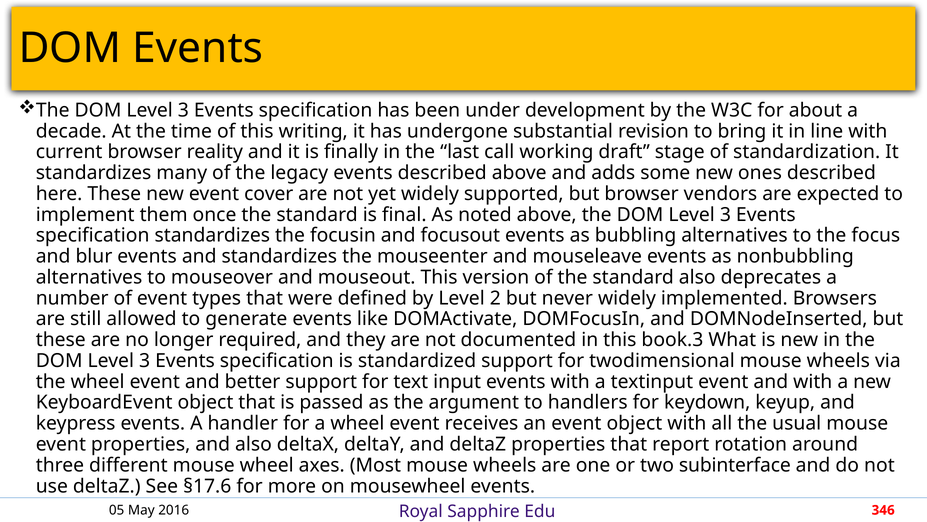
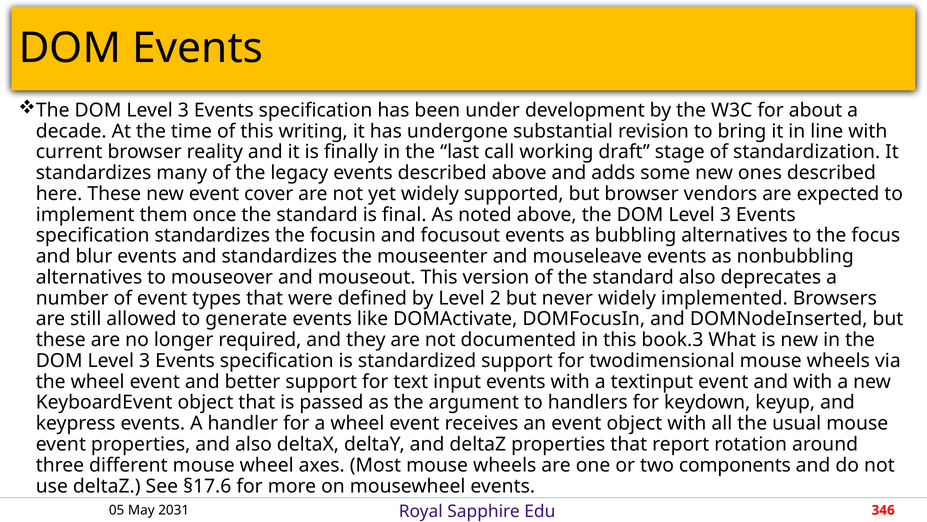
subinterface: subinterface -> components (735, 465)
2016: 2016 -> 2031 (174, 510)
